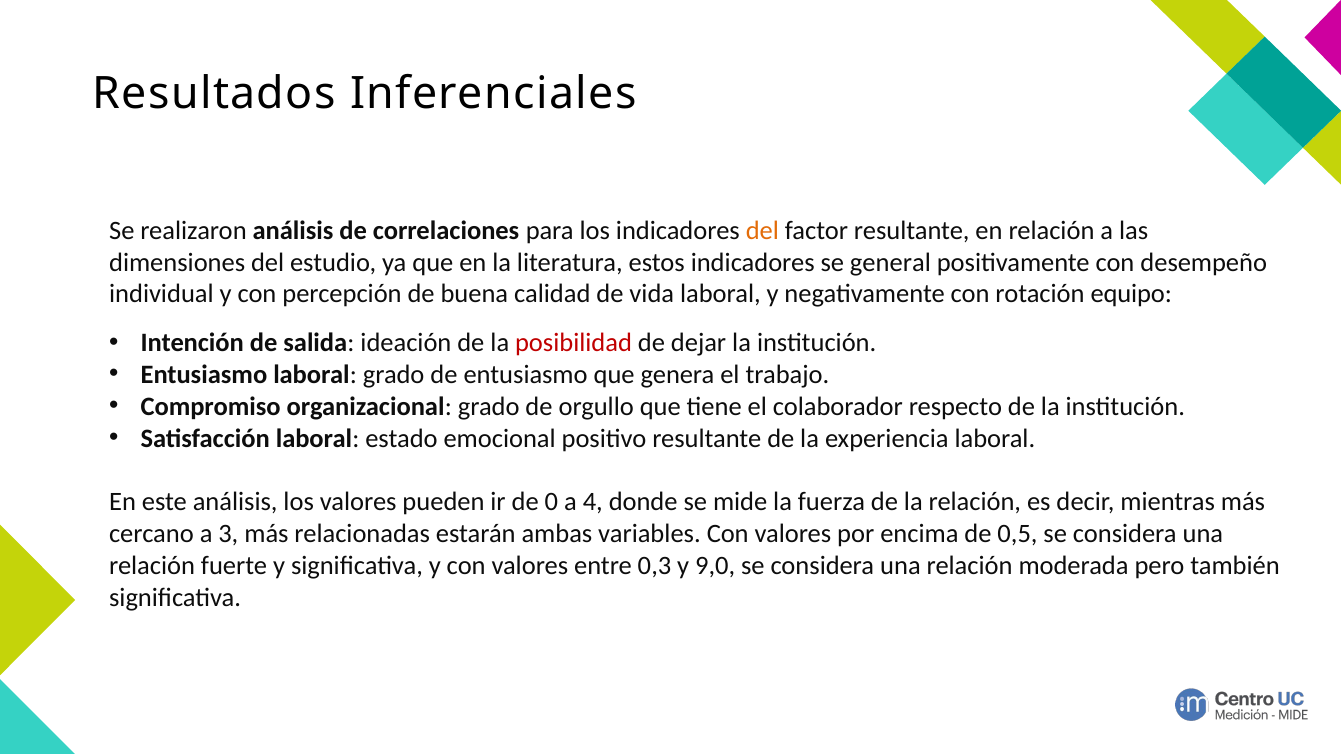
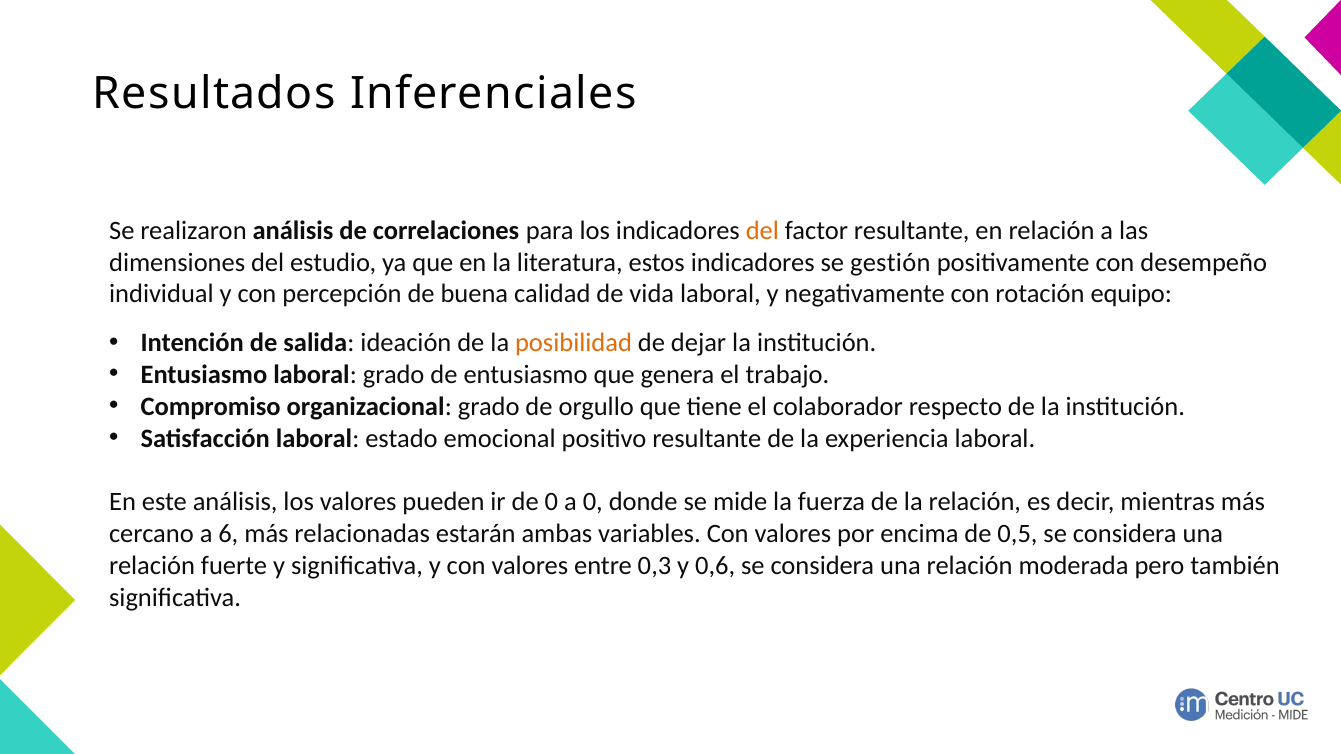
general: general -> gestión (890, 263)
posibilidad colour: red -> orange (574, 343)
a 4: 4 -> 0 (593, 502)
3: 3 -> 6 (228, 534)
9,0: 9,0 -> 0,6 (715, 566)
